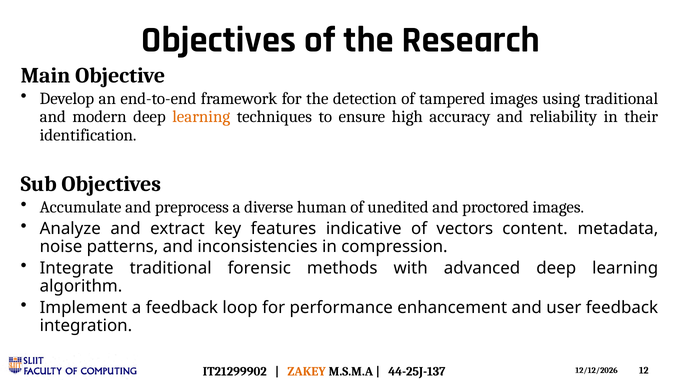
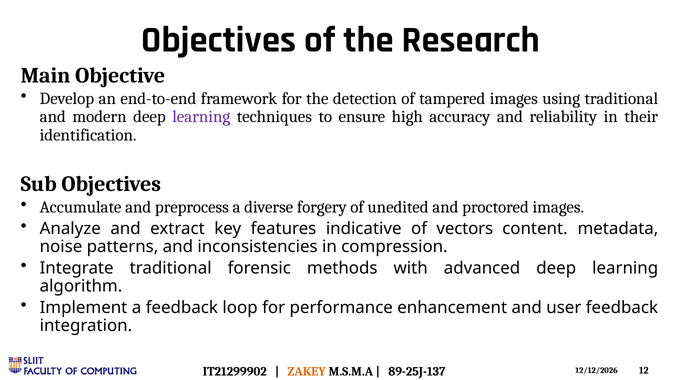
learning colour: orange -> purple (201, 117)
human: human -> forgery (322, 207)
44-25J-137: 44-25J-137 -> 89-25J-137 (417, 372)
